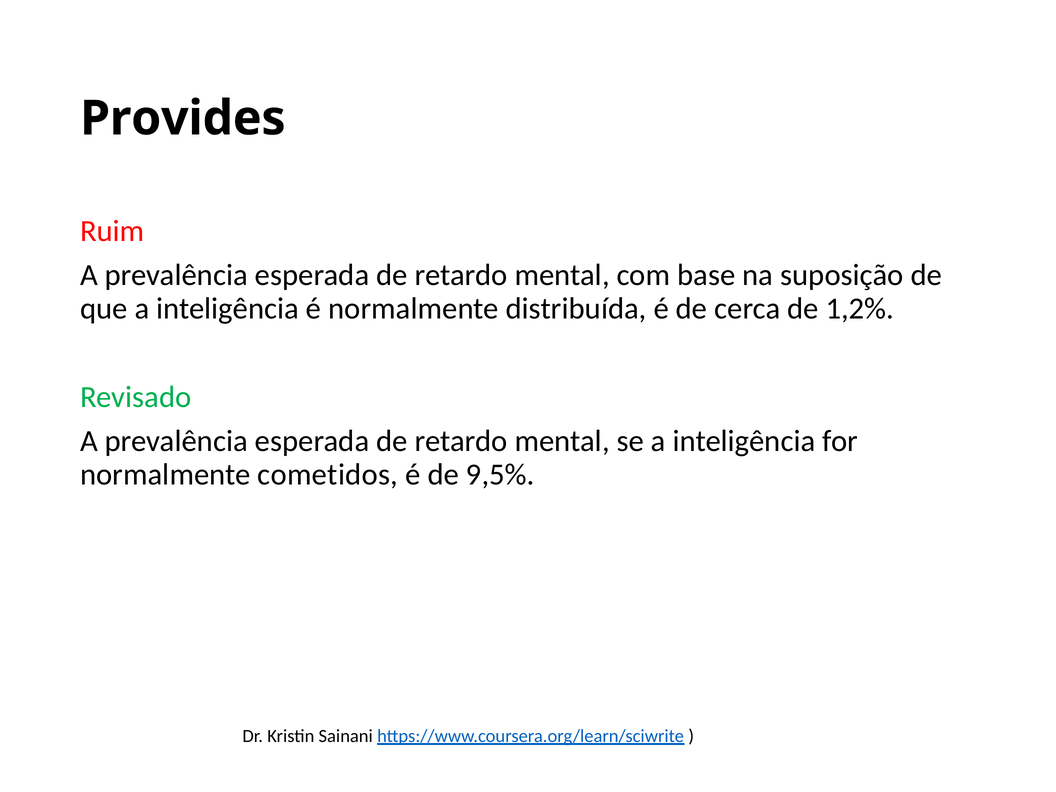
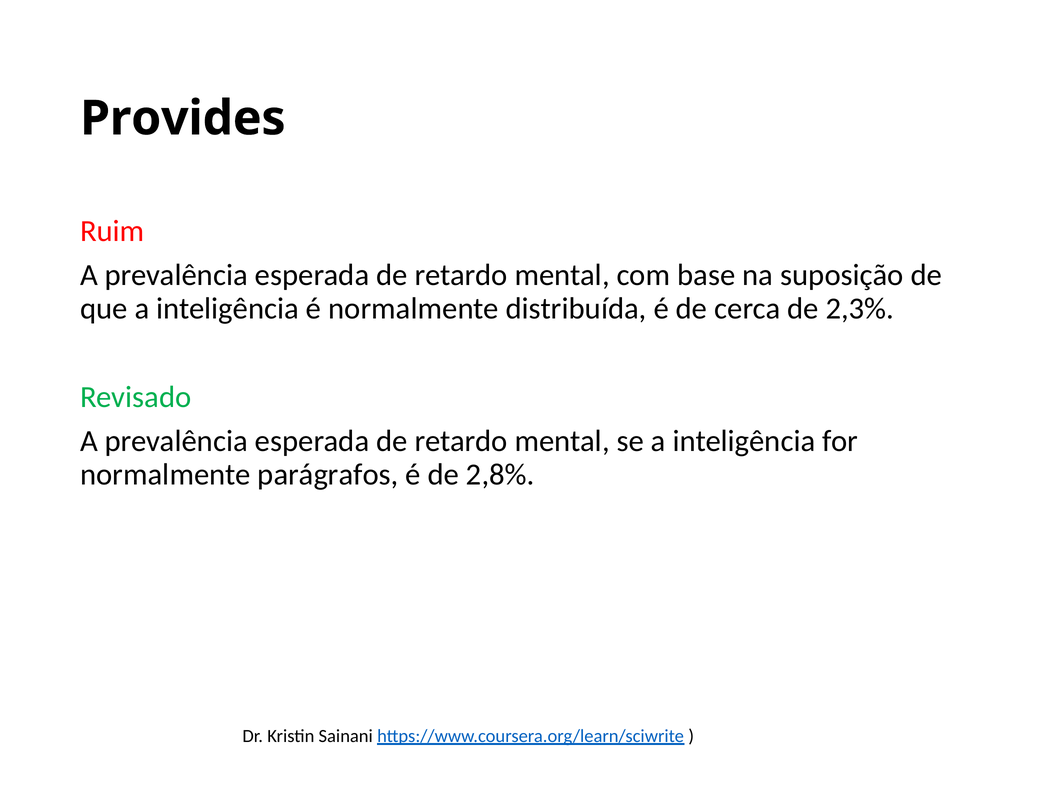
1,2%: 1,2% -> 2,3% (860, 309)
cometidos: cometidos -> parágrafos (328, 475)
9,5%: 9,5% -> 2,8% (500, 475)
